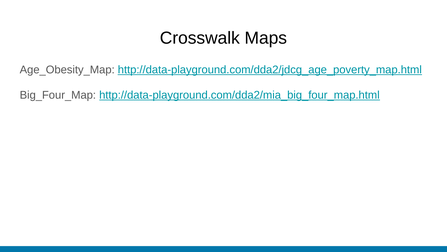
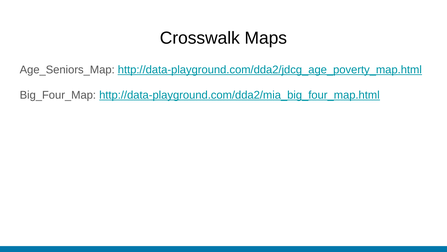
Age_Obesity_Map: Age_Obesity_Map -> Age_Seniors_Map (67, 70)
